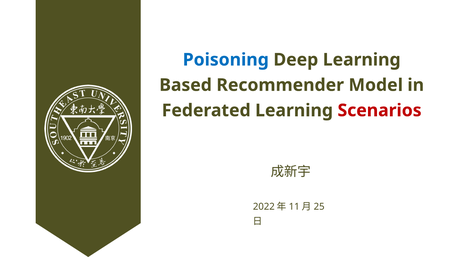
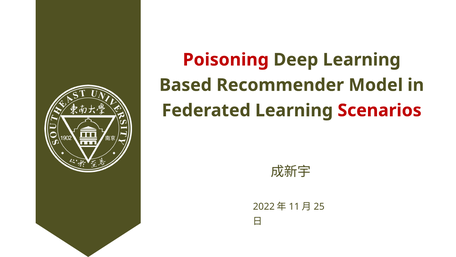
Poisoning colour: blue -> red (226, 60)
